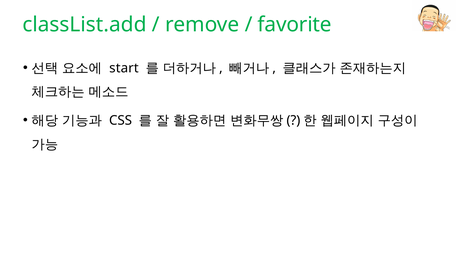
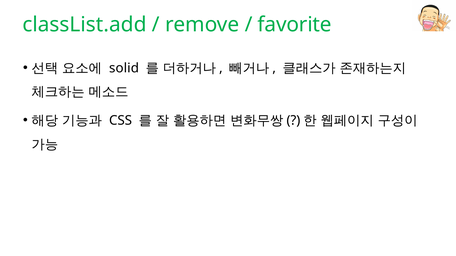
start: start -> solid (124, 68)
